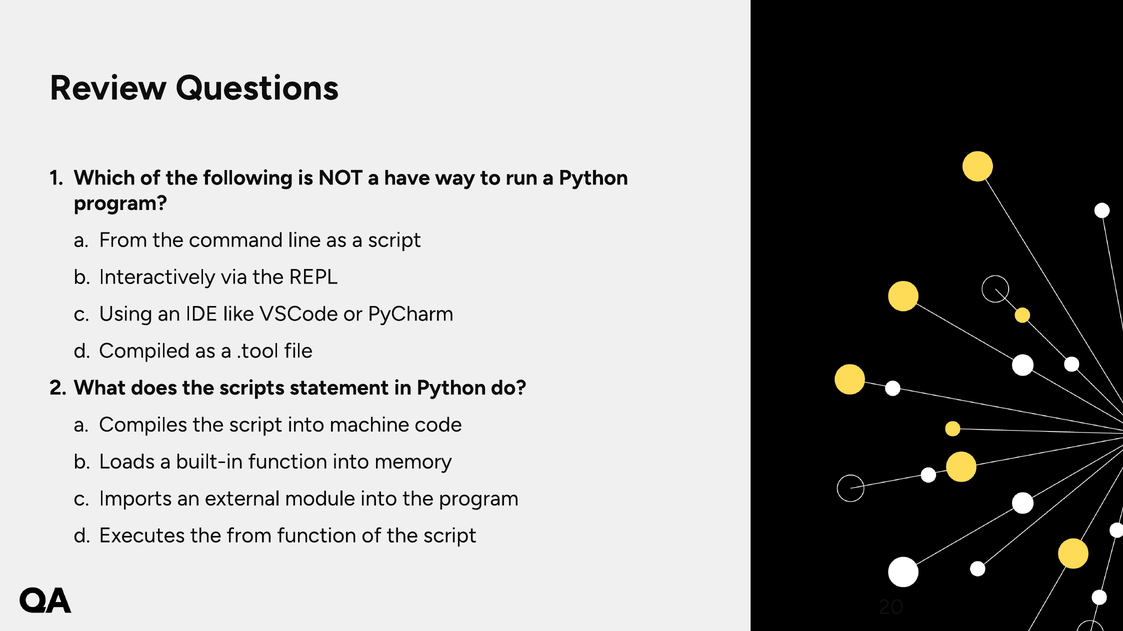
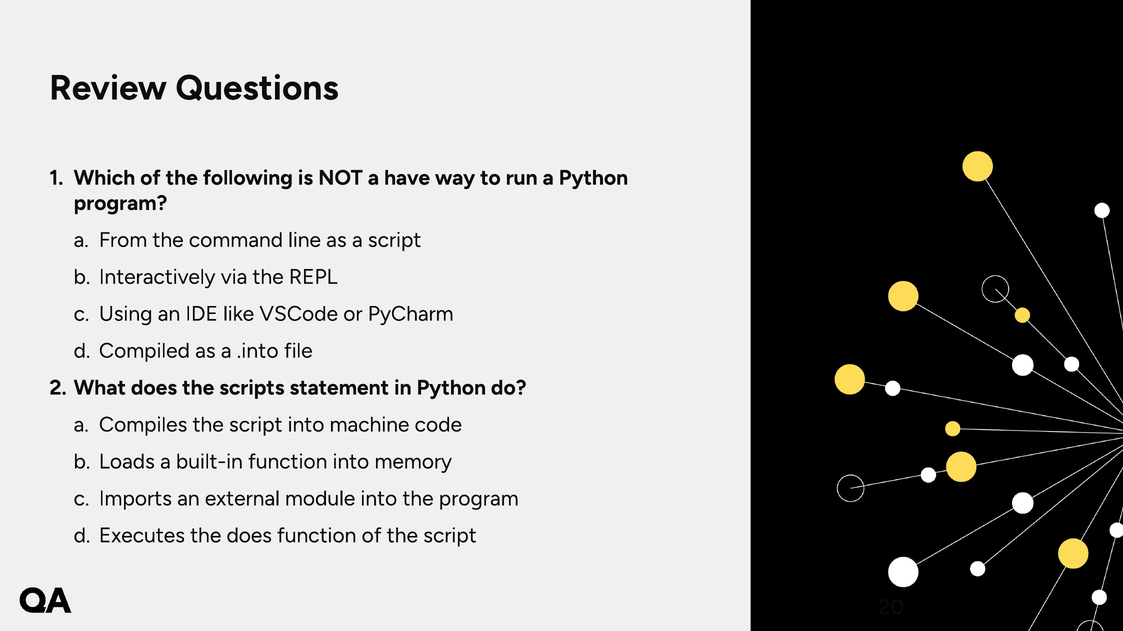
.tool: .tool -> .into (258, 351)
the from: from -> does (249, 536)
